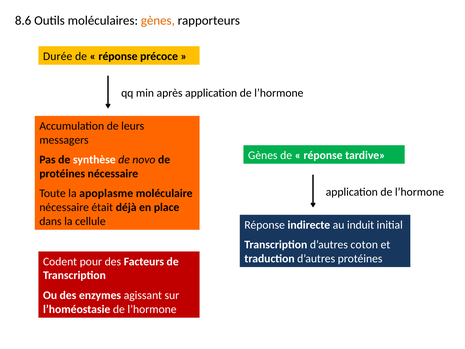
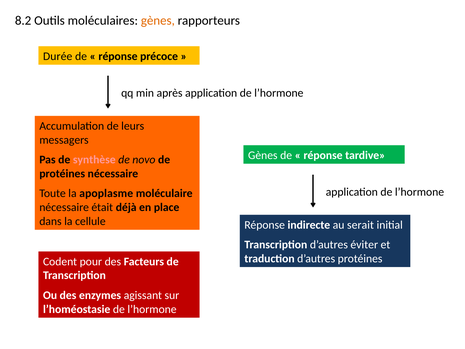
8.6: 8.6 -> 8.2 (23, 21)
synthèse colour: white -> pink (94, 160)
induit: induit -> serait (360, 225)
coton: coton -> éviter (364, 244)
